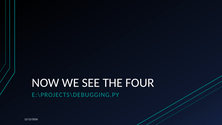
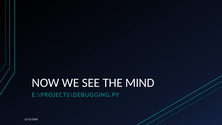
FOUR: FOUR -> MIND (140, 83)
